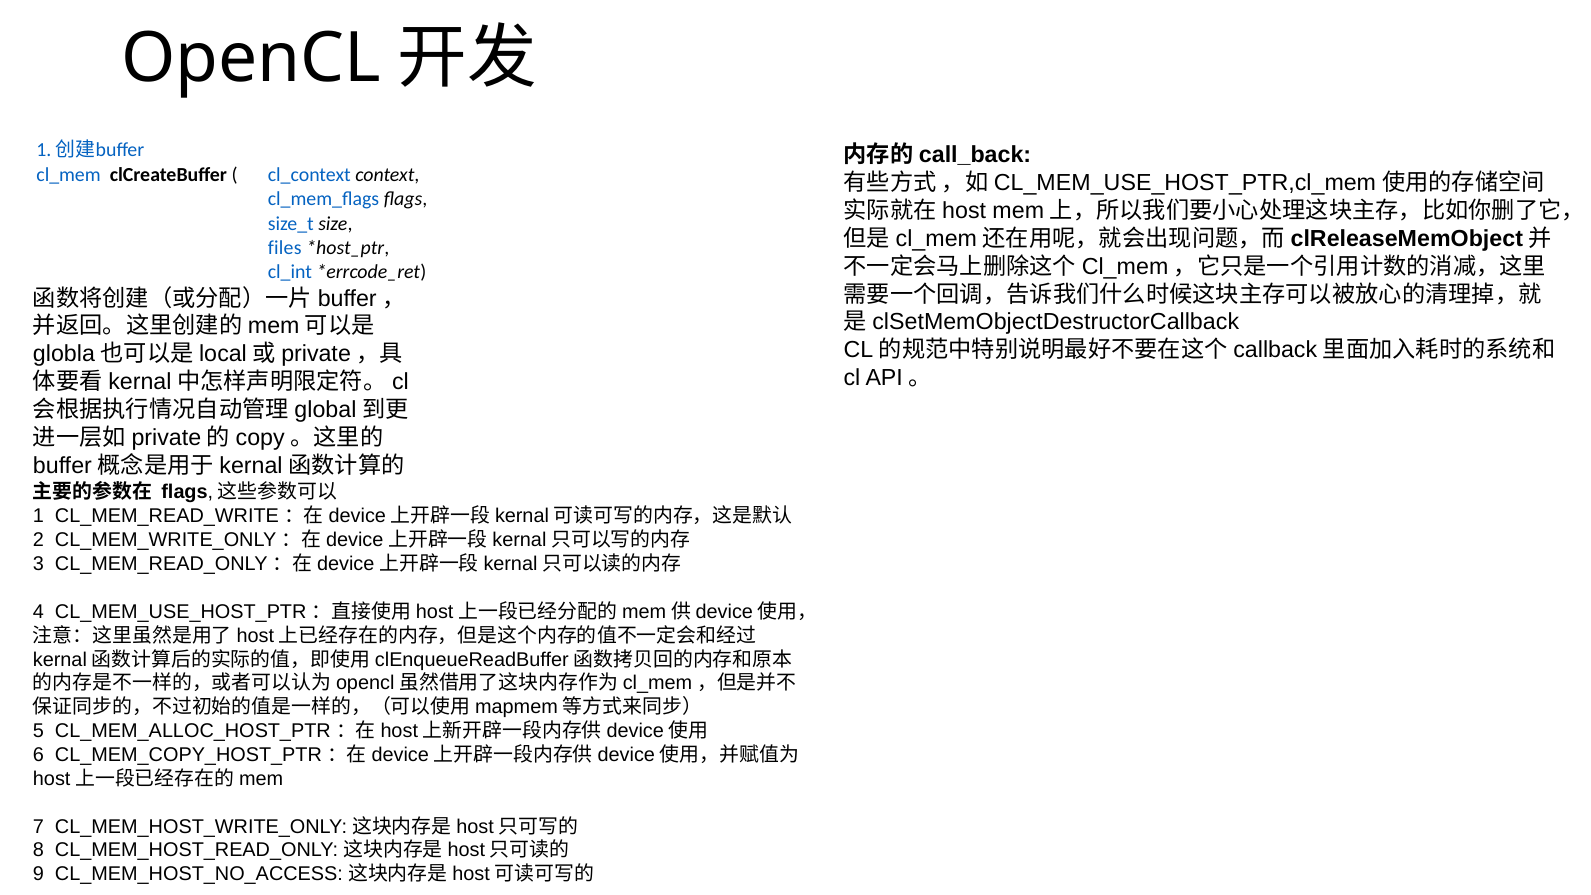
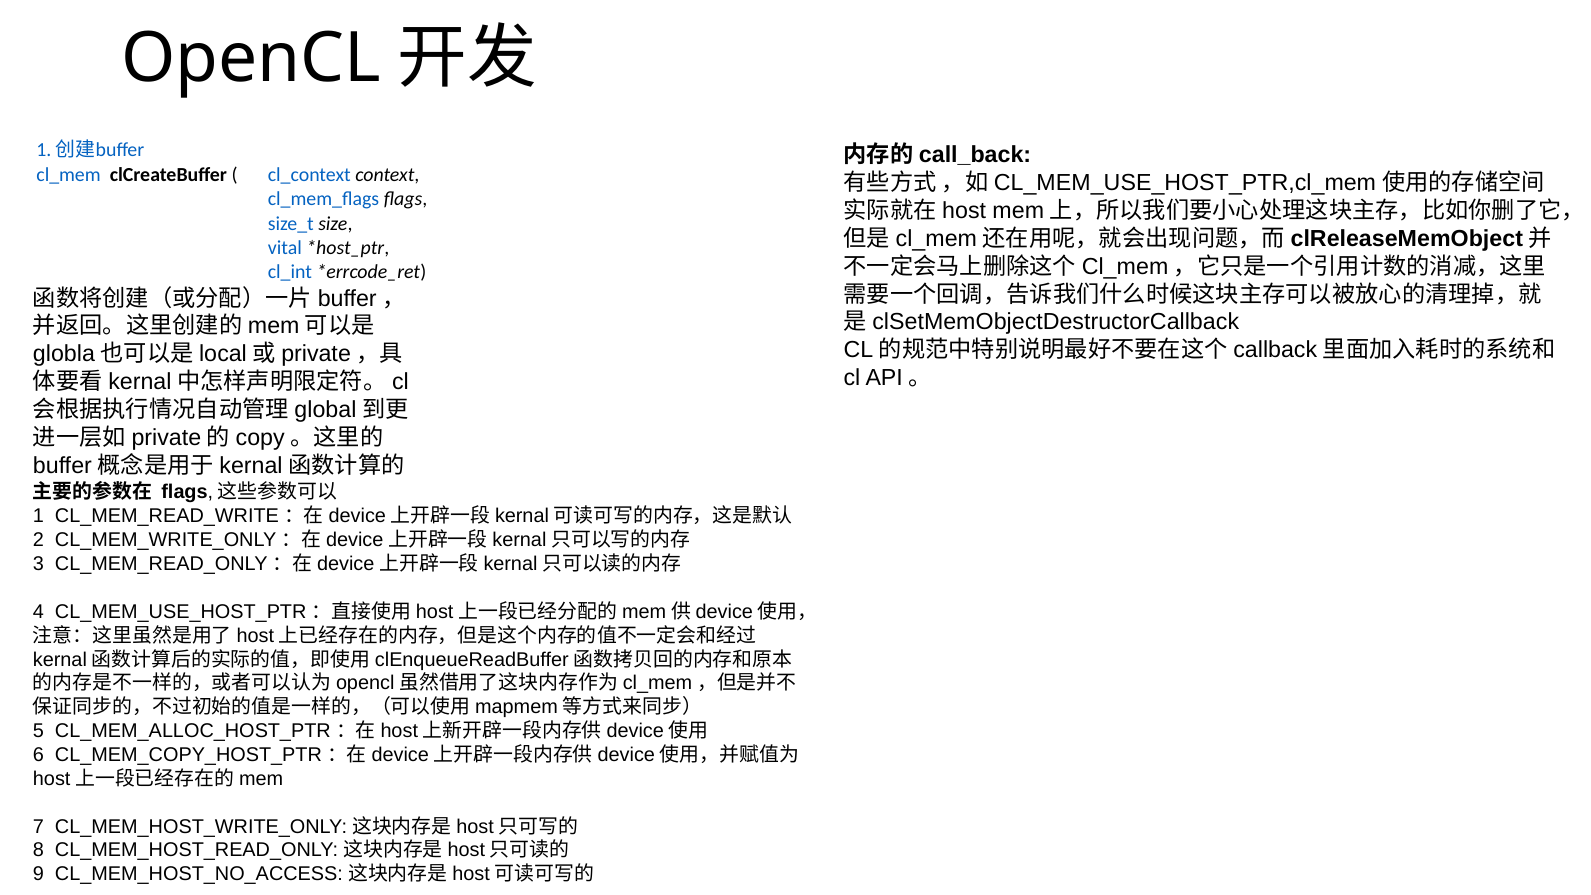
files: files -> vital (285, 248)
